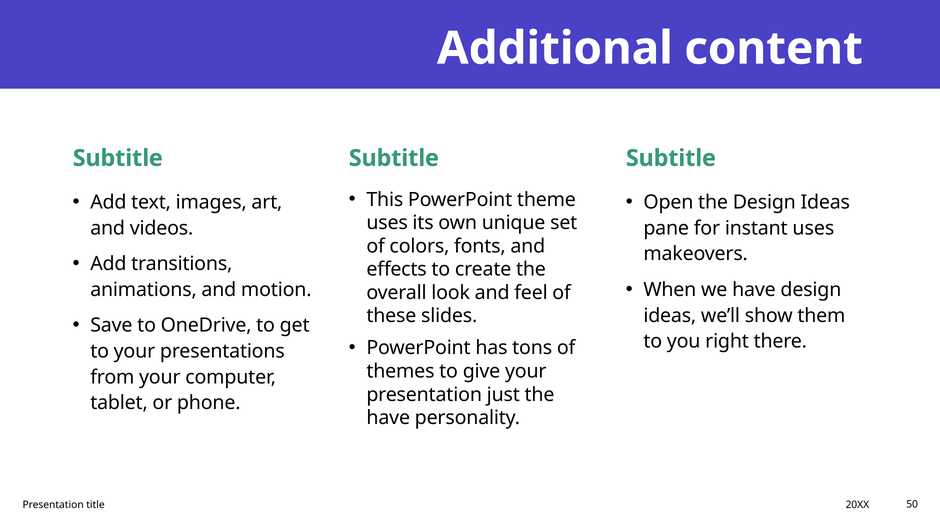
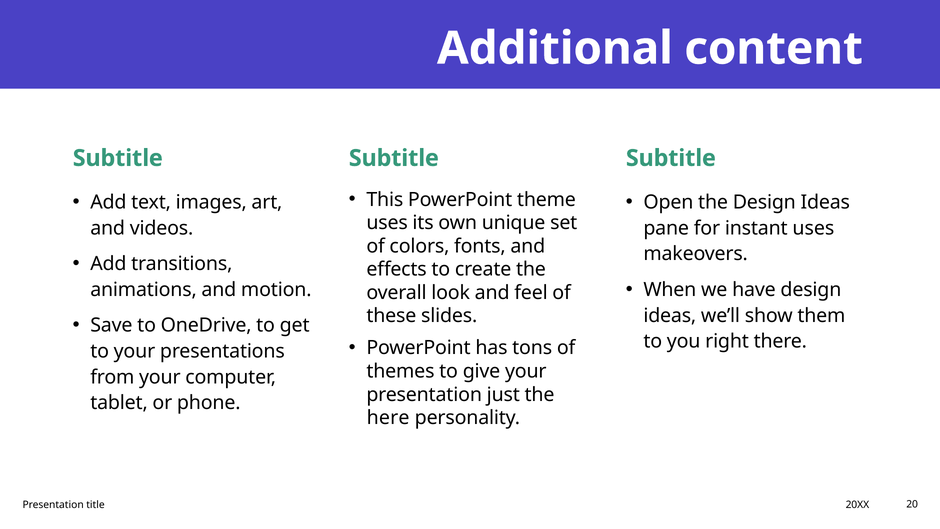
have: have -> here (388, 418)
50: 50 -> 20 (912, 504)
